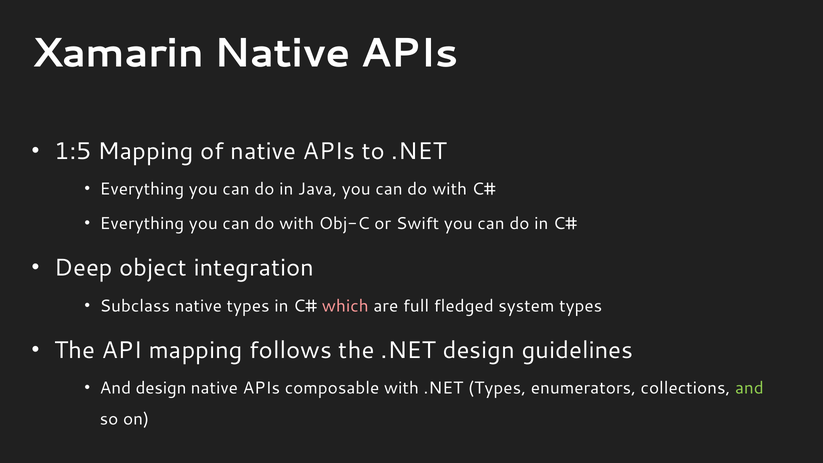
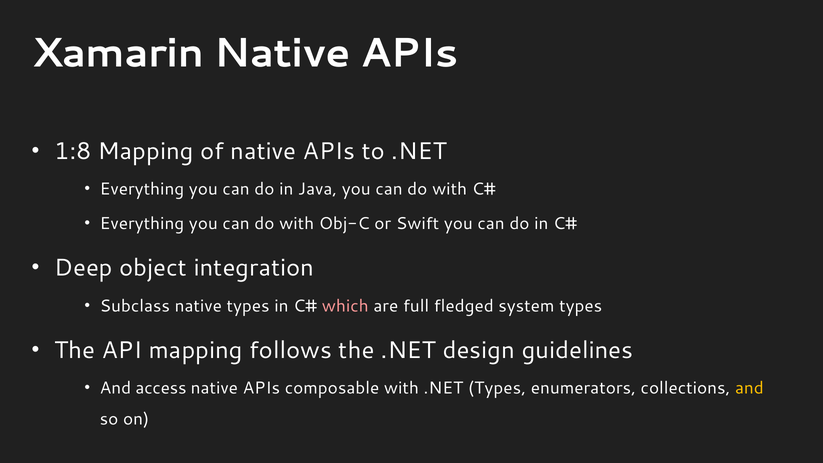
1:5: 1:5 -> 1:8 (73, 151)
And design: design -> access (161, 388)
and colour: light green -> yellow (749, 388)
